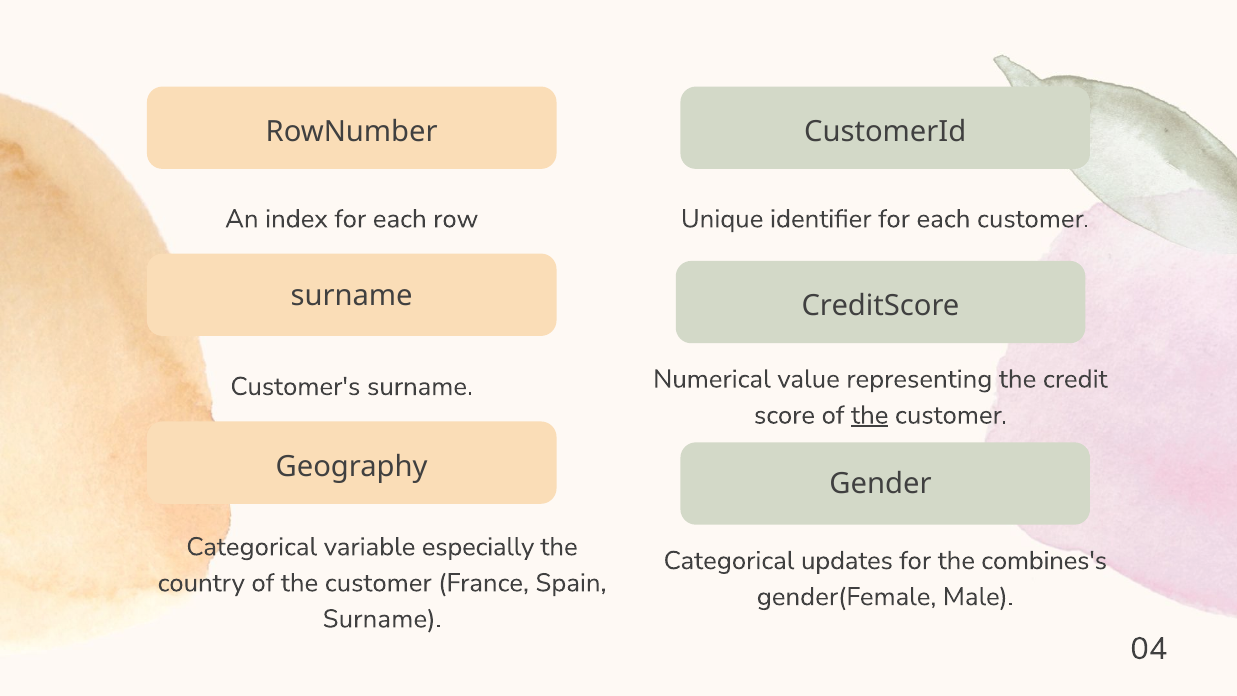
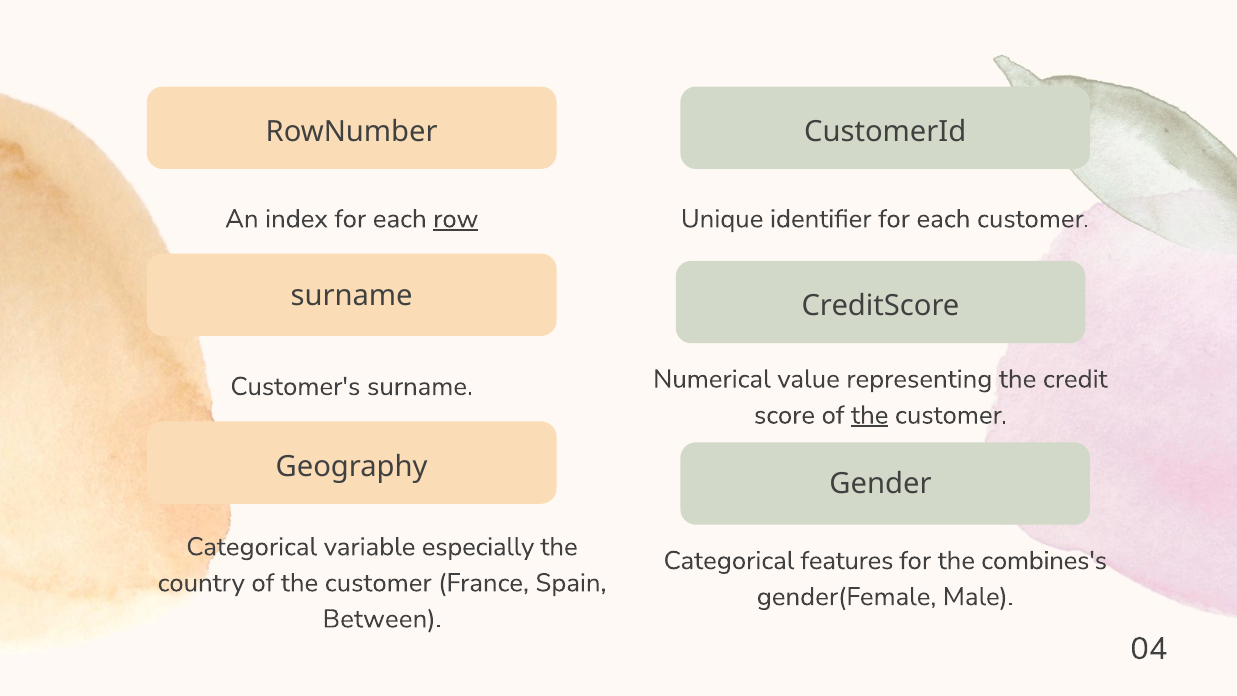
row underline: none -> present (456, 219)
updates: updates -> features (847, 560)
Surname: Surname -> Between (382, 619)
